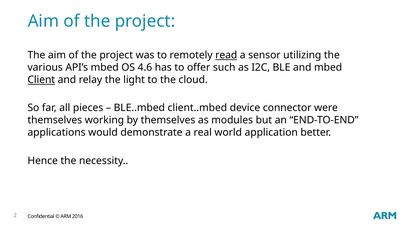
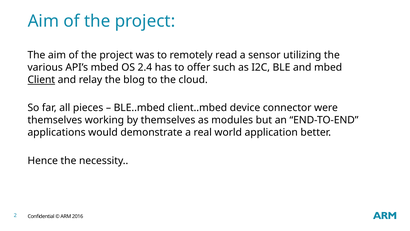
read underline: present -> none (226, 55)
4.6: 4.6 -> 2.4 (145, 67)
light: light -> blog (134, 80)
